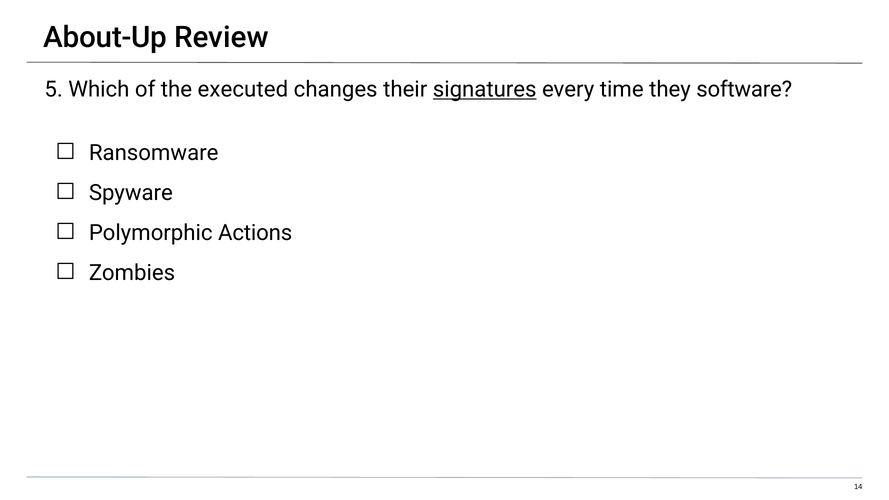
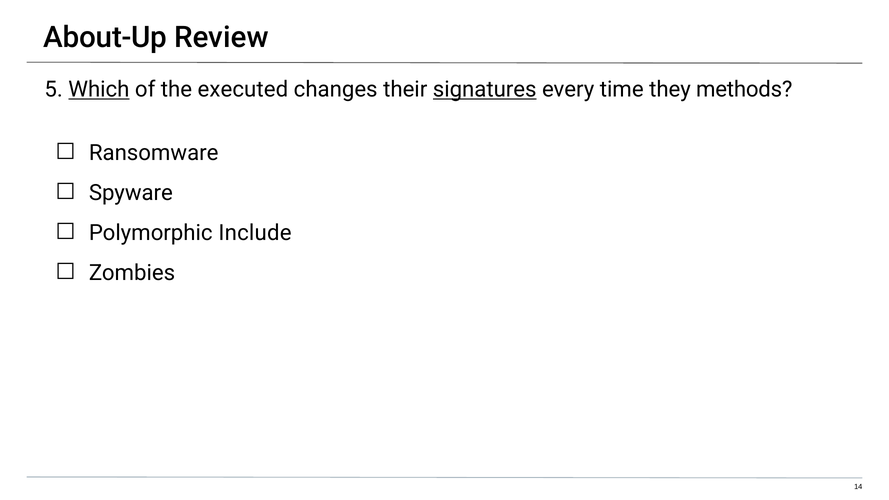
Which underline: none -> present (99, 90)
software: software -> methods (744, 90)
Actions: Actions -> Include (255, 233)
